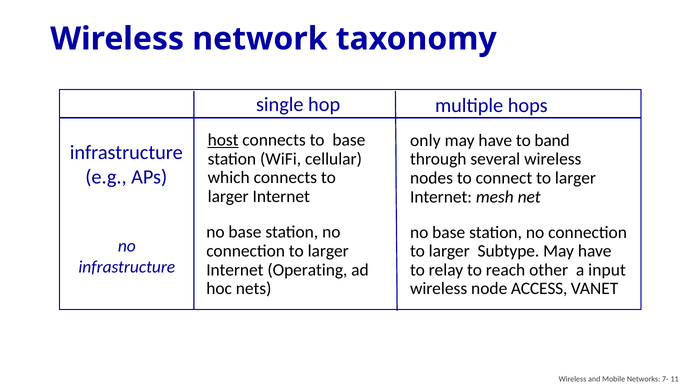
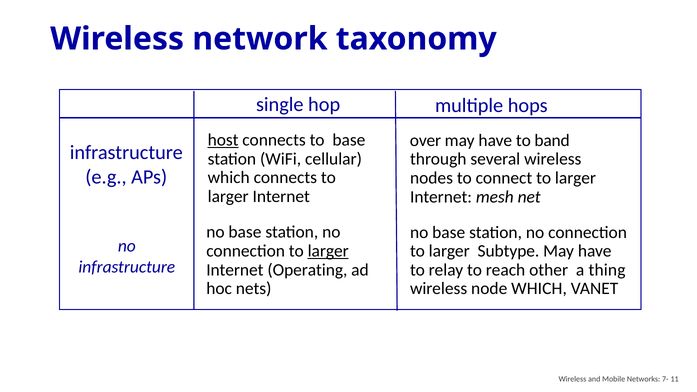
only: only -> over (425, 140)
larger underline: none -> present (328, 251)
input: input -> thing (607, 270)
node ACCESS: ACCESS -> WHICH (539, 289)
